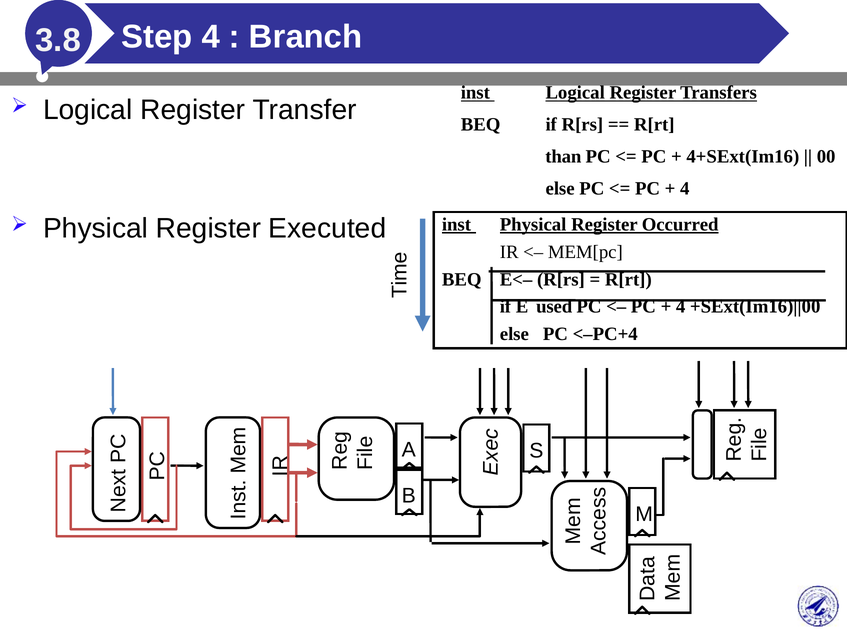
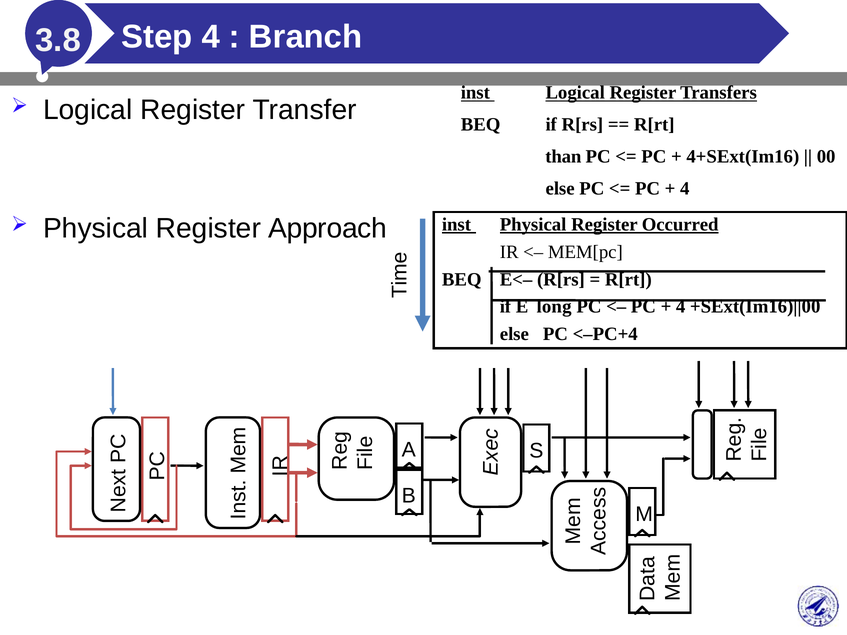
Executed: Executed -> Approach (328, 229)
used: used -> long (554, 307)
